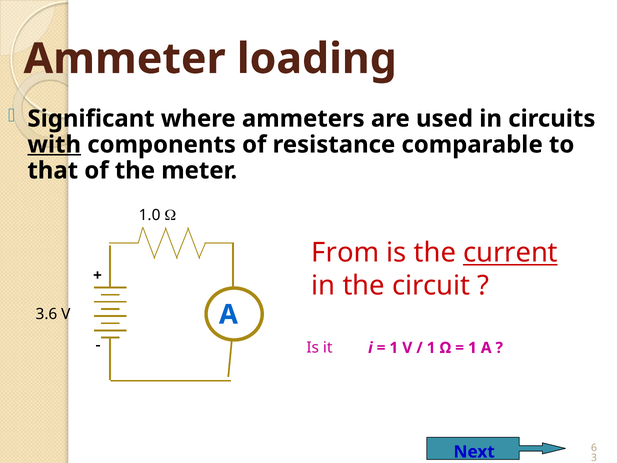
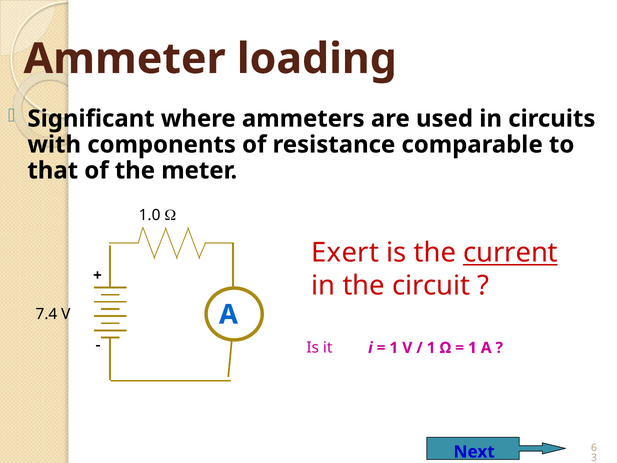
with underline: present -> none (54, 145)
From: From -> Exert (345, 253)
3.6: 3.6 -> 7.4 (46, 314)
